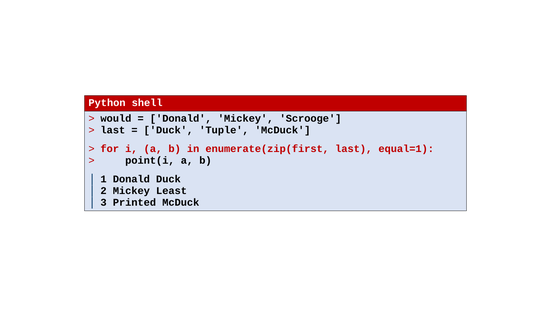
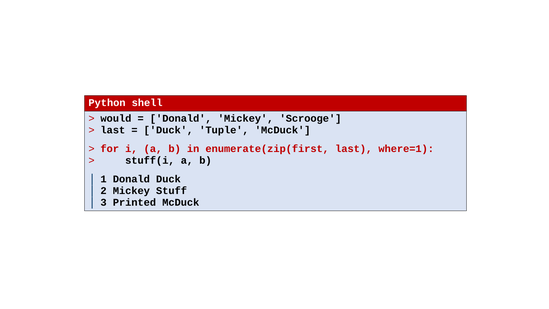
equal=1: equal=1 -> where=1 (406, 149)
point(i: point(i -> stuff(i (150, 160)
Least: Least -> Stuff (172, 191)
